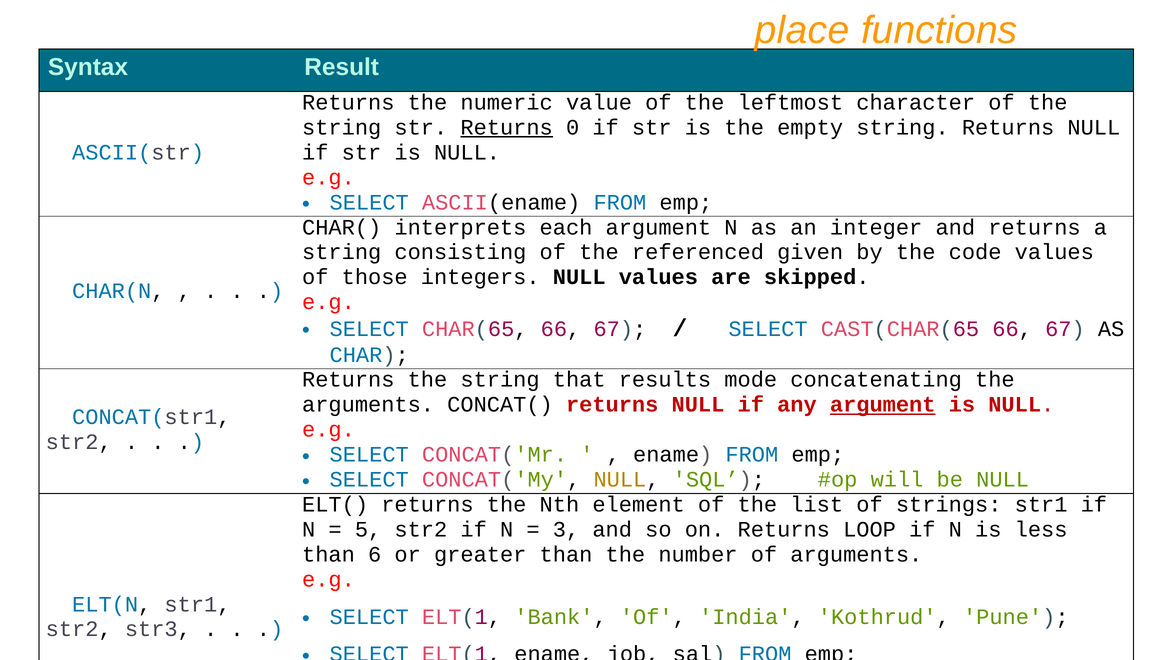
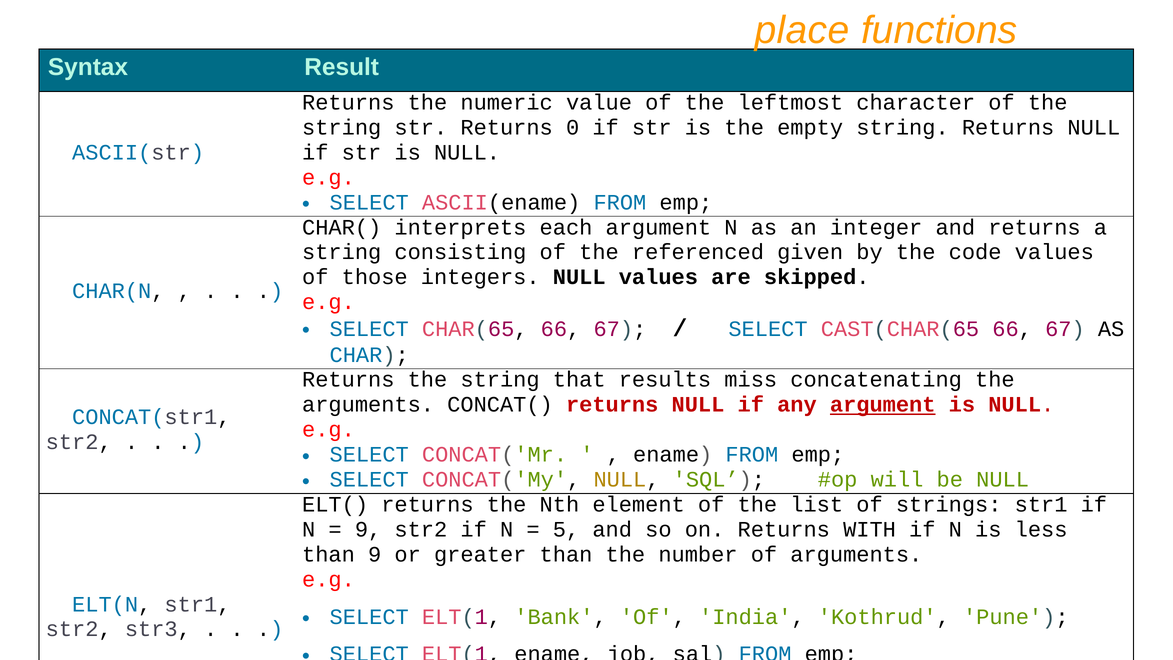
Returns underline: present -> none (507, 127)
mode: mode -> miss (751, 380)
5: 5 -> 9 (368, 529)
3: 3 -> 5 (566, 529)
LOOP: LOOP -> WITH (870, 529)
than 6: 6 -> 9 (375, 554)
